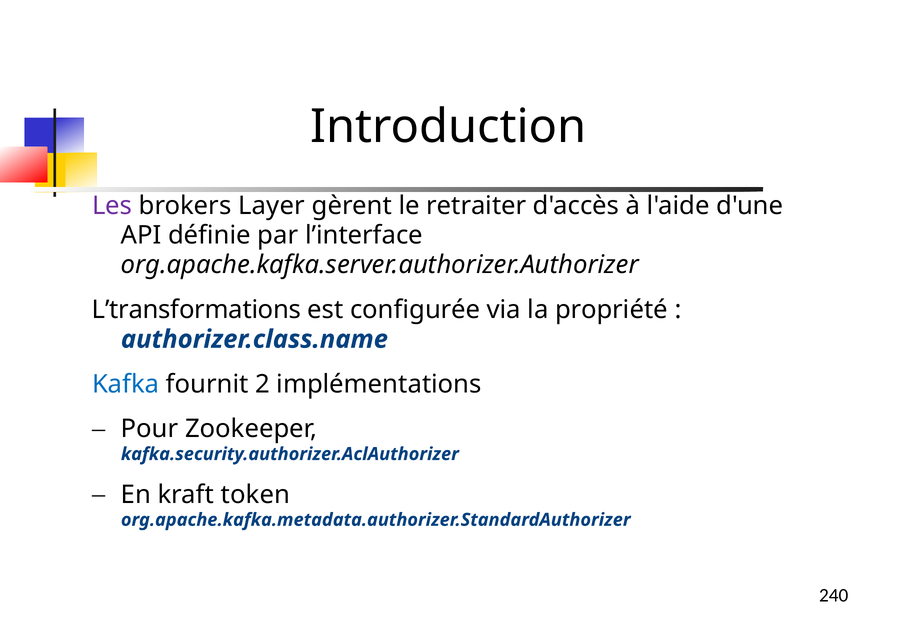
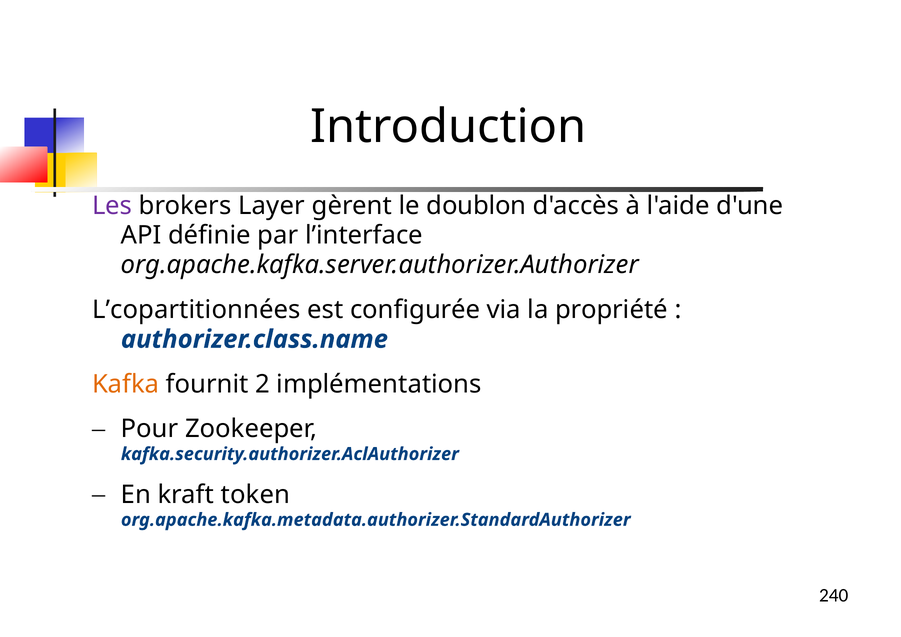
retraiter: retraiter -> doublon (476, 206)
L’transformations: L’transformations -> L’copartitionnées (196, 310)
Kafka colour: blue -> orange (126, 384)
